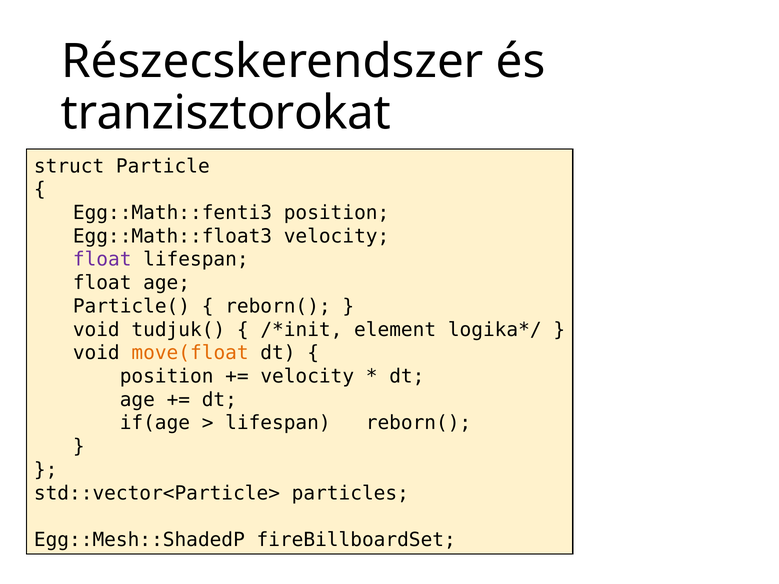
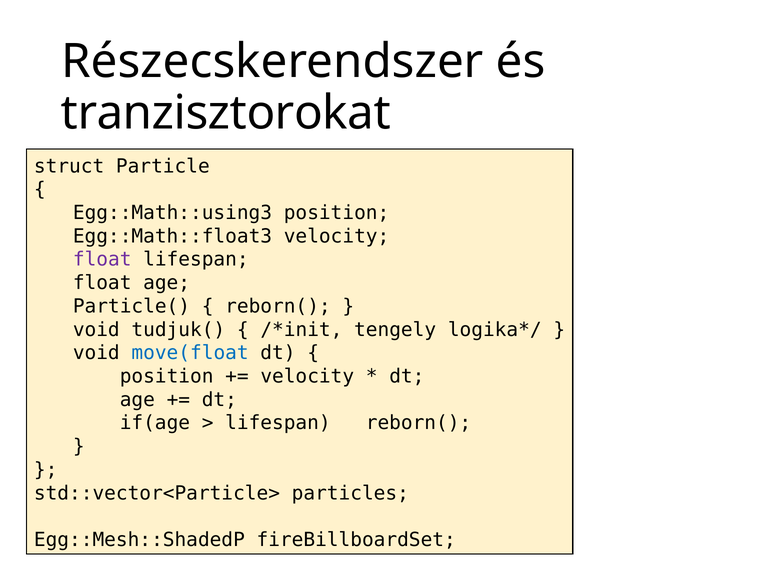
Egg::Math::fenti3: Egg::Math::fenti3 -> Egg::Math::using3 (172, 213)
element: element -> tengely (395, 330)
move(float colour: orange -> blue (190, 353)
